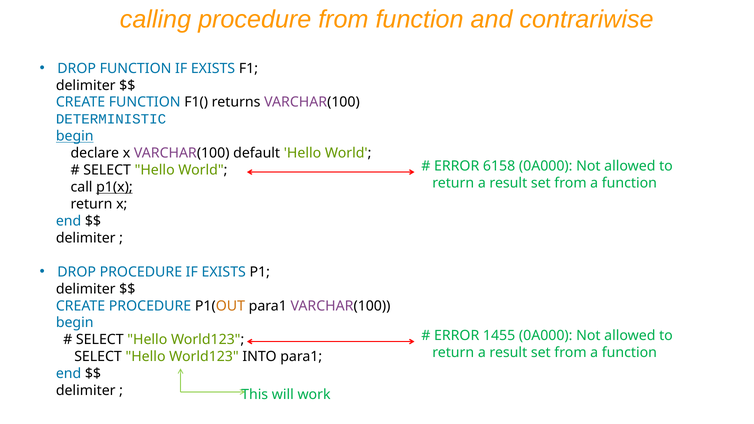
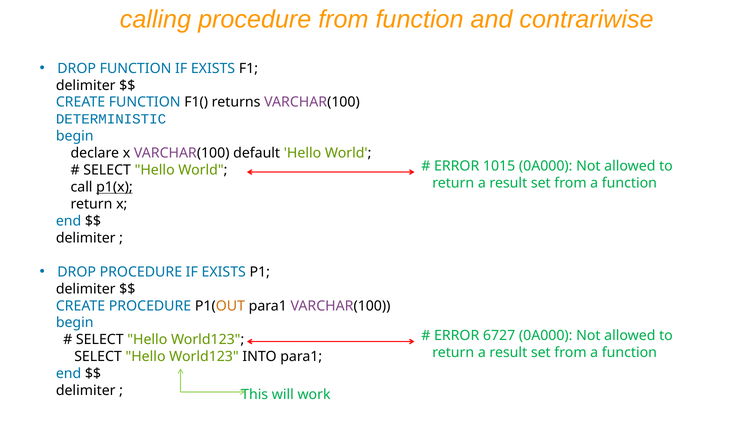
begin underline: present -> none (75, 136)
6158: 6158 -> 1015 (499, 166)
1455: 1455 -> 6727 (499, 336)
